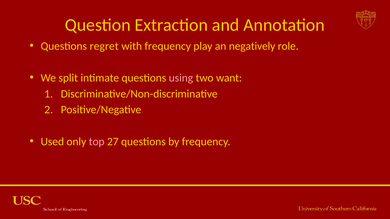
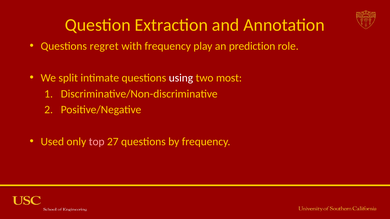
negatively: negatively -> prediction (252, 46)
using colour: pink -> white (181, 78)
want: want -> most (229, 78)
